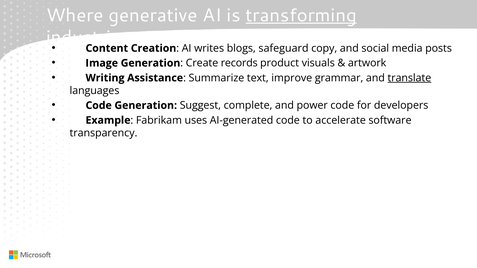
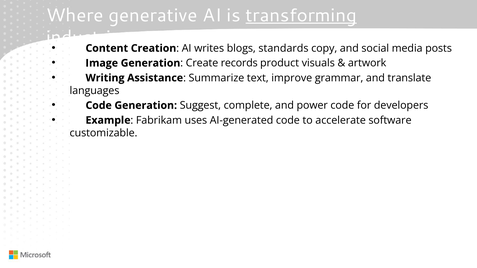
safeguard: safeguard -> standards (283, 48)
translate underline: present -> none (409, 78)
transparency: transparency -> customizable (104, 133)
